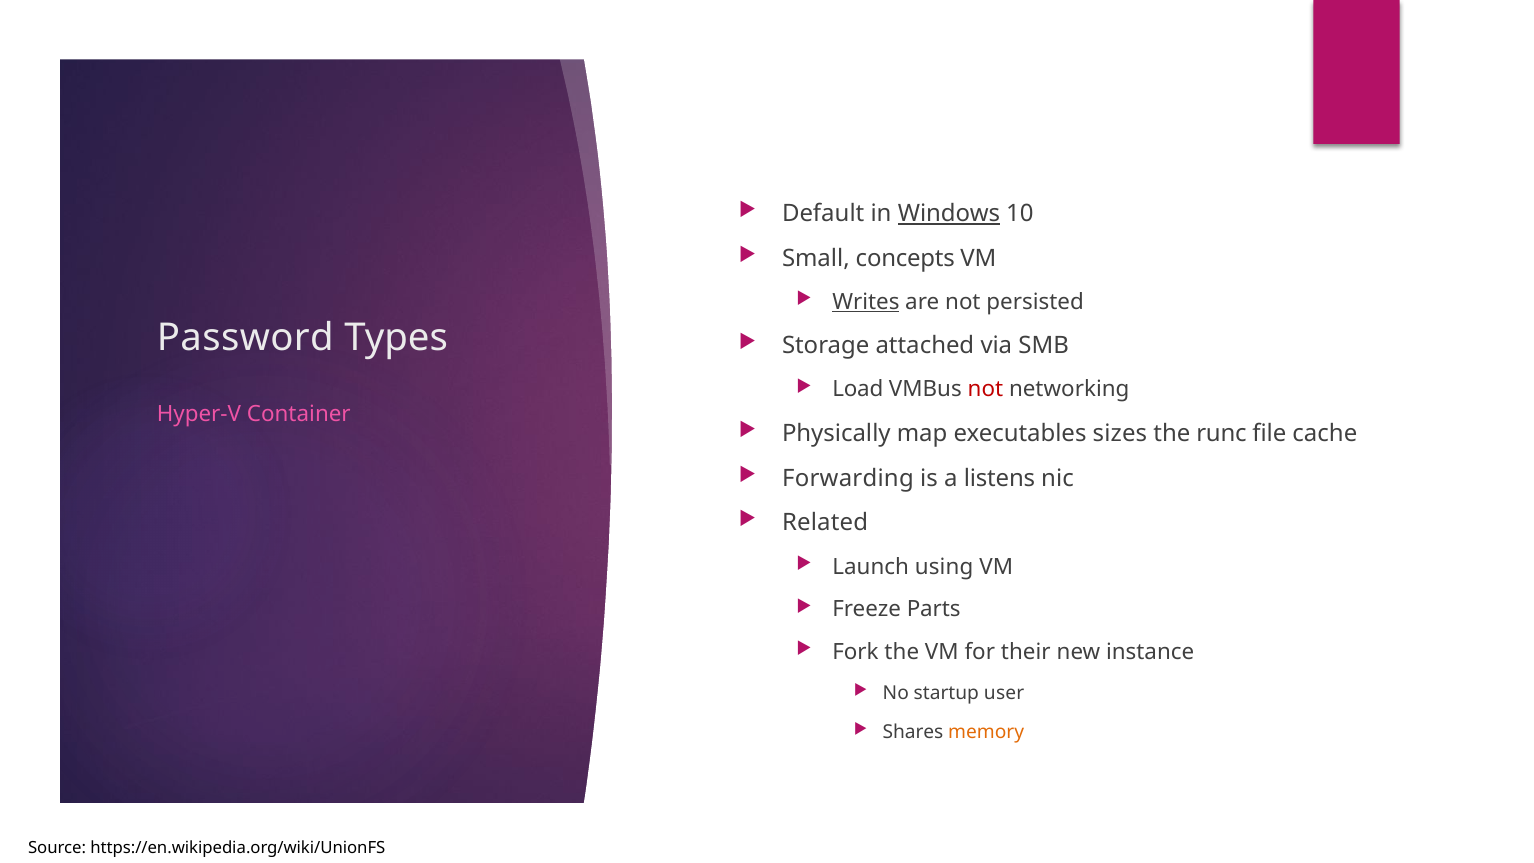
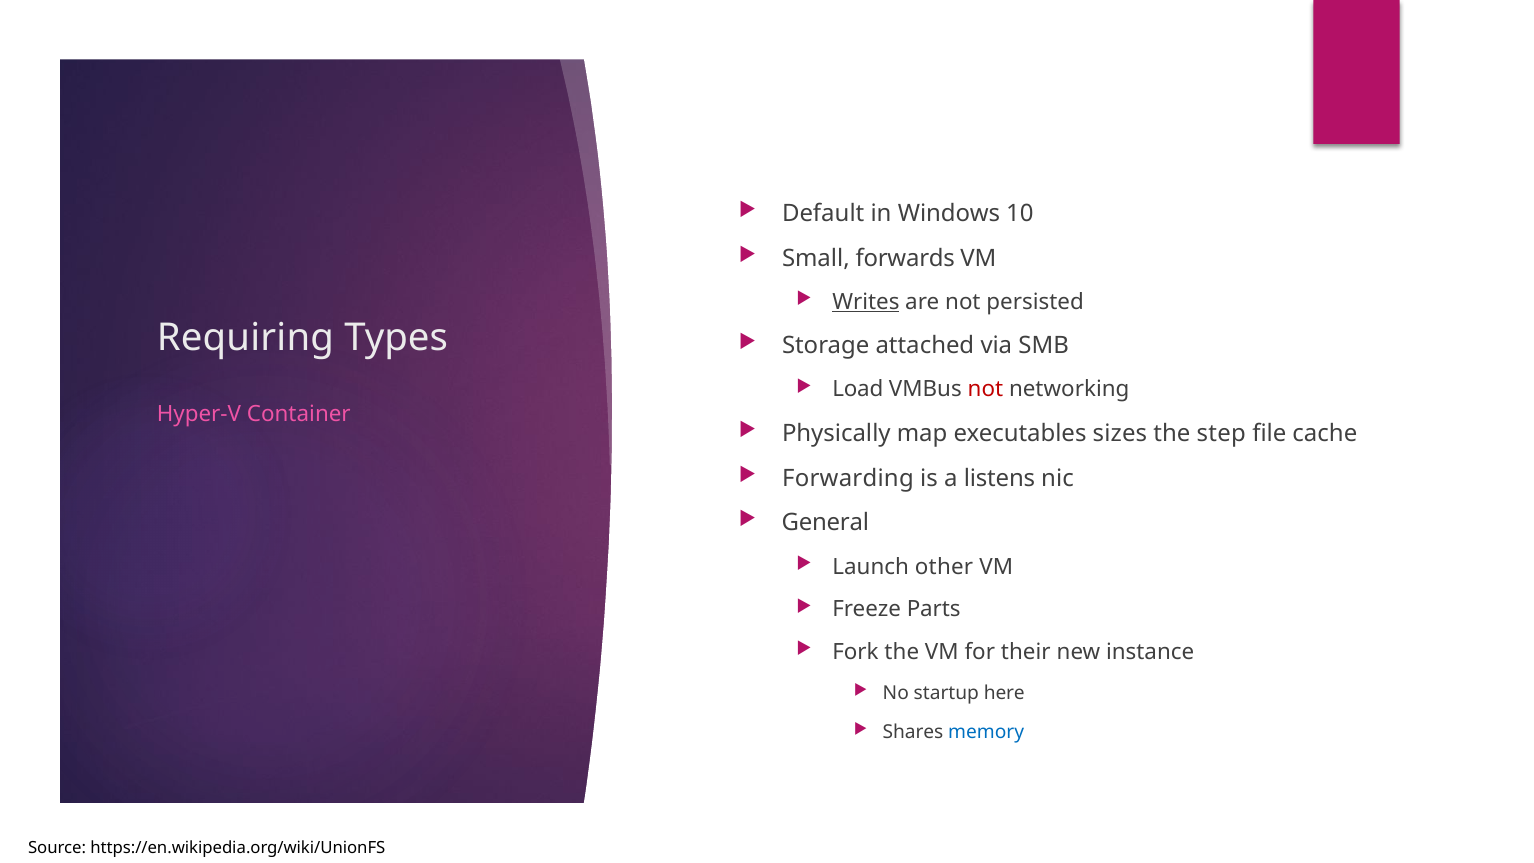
Windows underline: present -> none (949, 213)
concepts: concepts -> forwards (905, 258)
Password: Password -> Requiring (245, 338)
runc: runc -> step (1221, 433)
Related: Related -> General (825, 523)
using: using -> other (944, 567)
user: user -> here (1004, 693)
memory colour: orange -> blue (986, 732)
